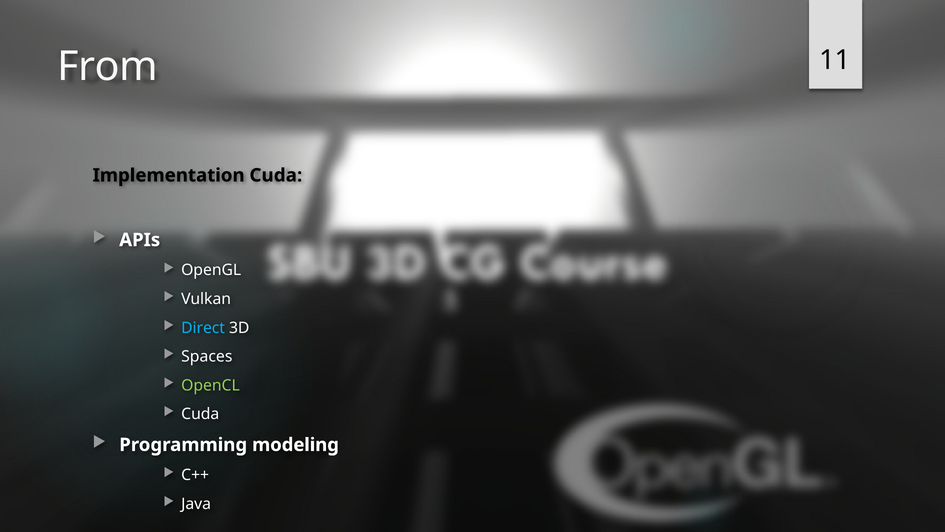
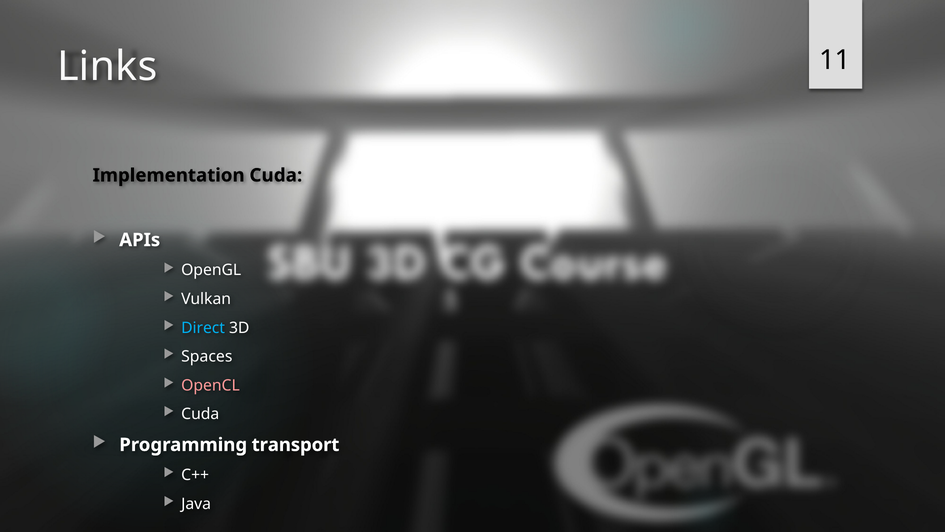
From: From -> Links (107, 66)
OpenCL colour: light green -> pink (210, 385)
modeling: modeling -> transport (296, 444)
